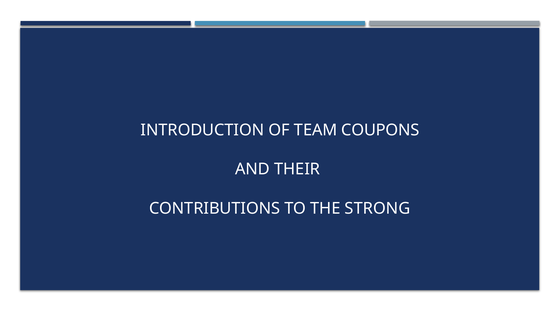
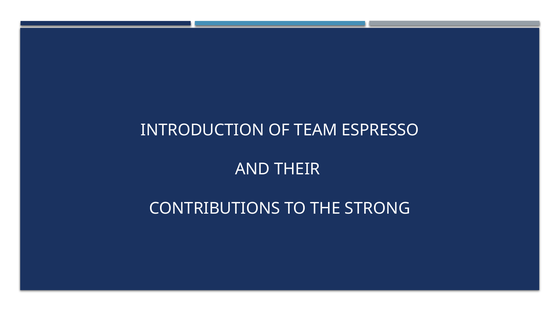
COUPONS: COUPONS -> ESPRESSO (380, 130)
